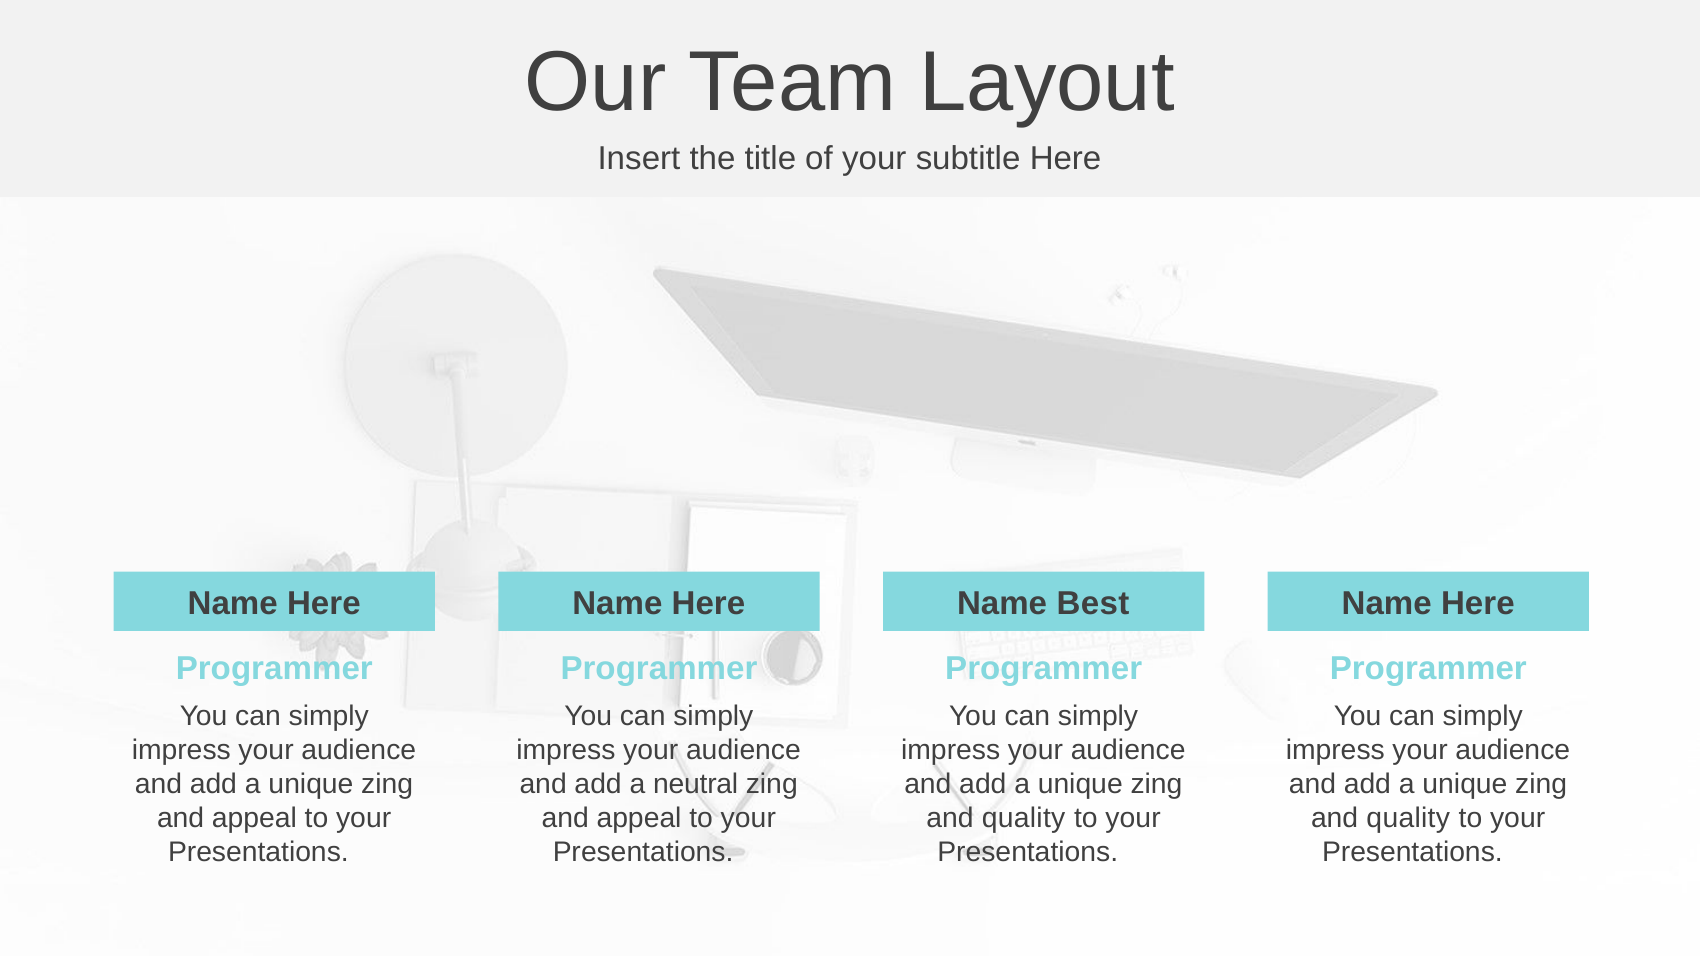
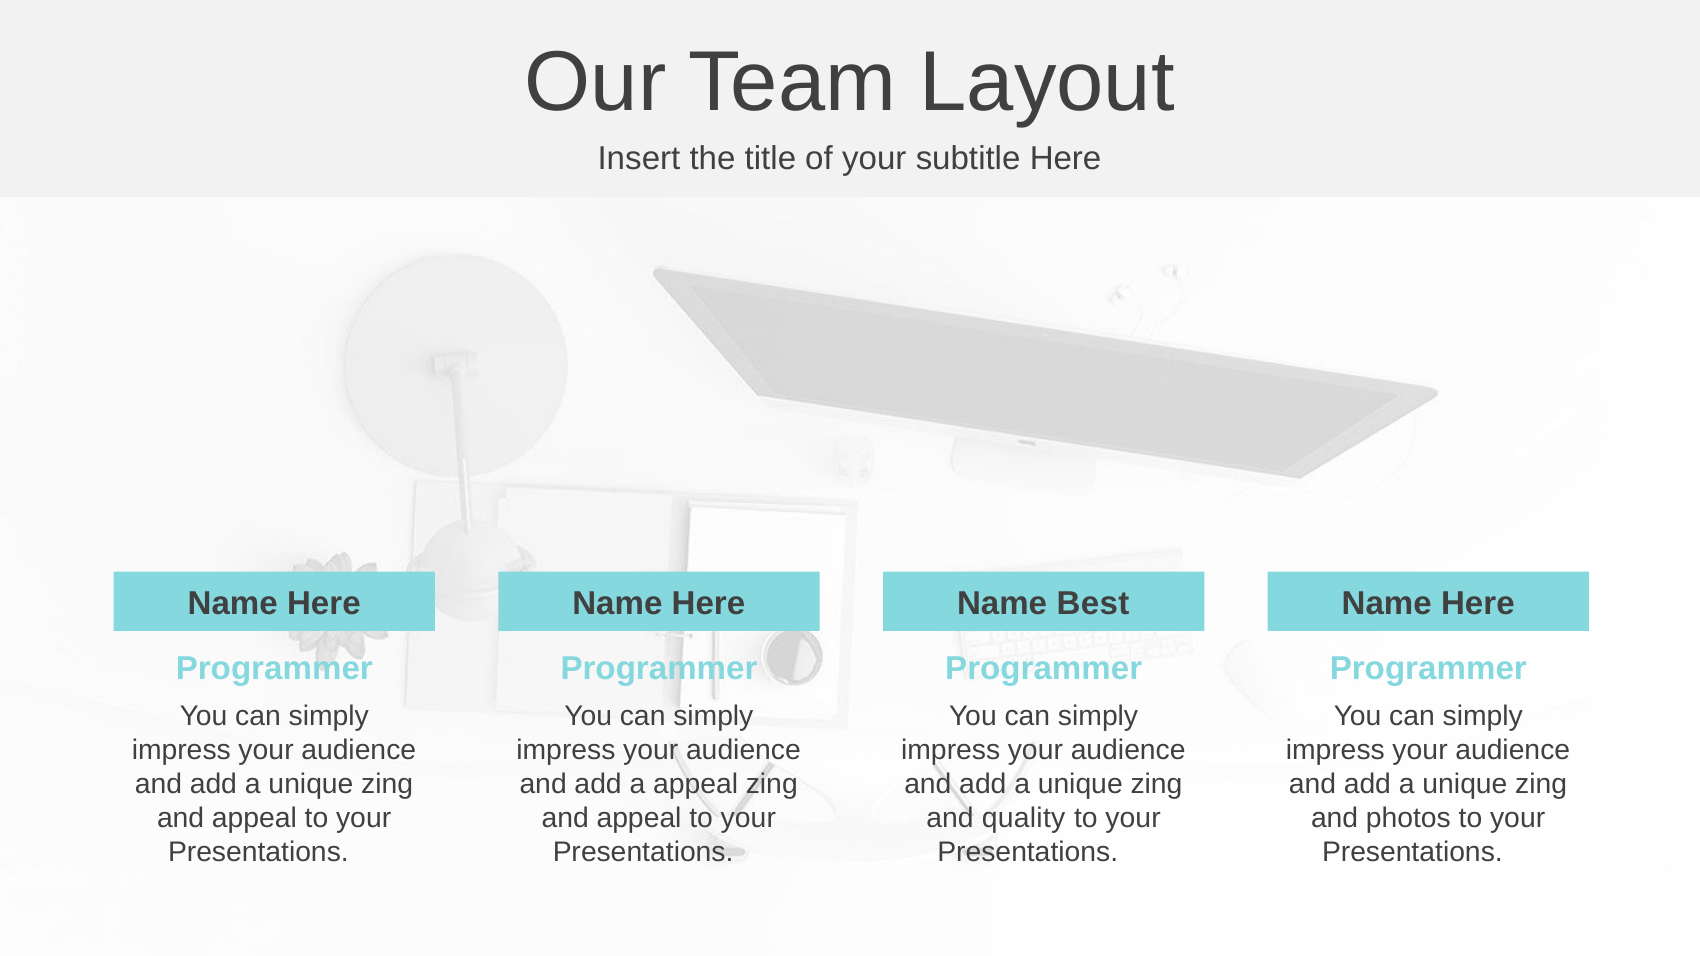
a neutral: neutral -> appeal (696, 785)
quality: quality -> photos (1408, 819)
